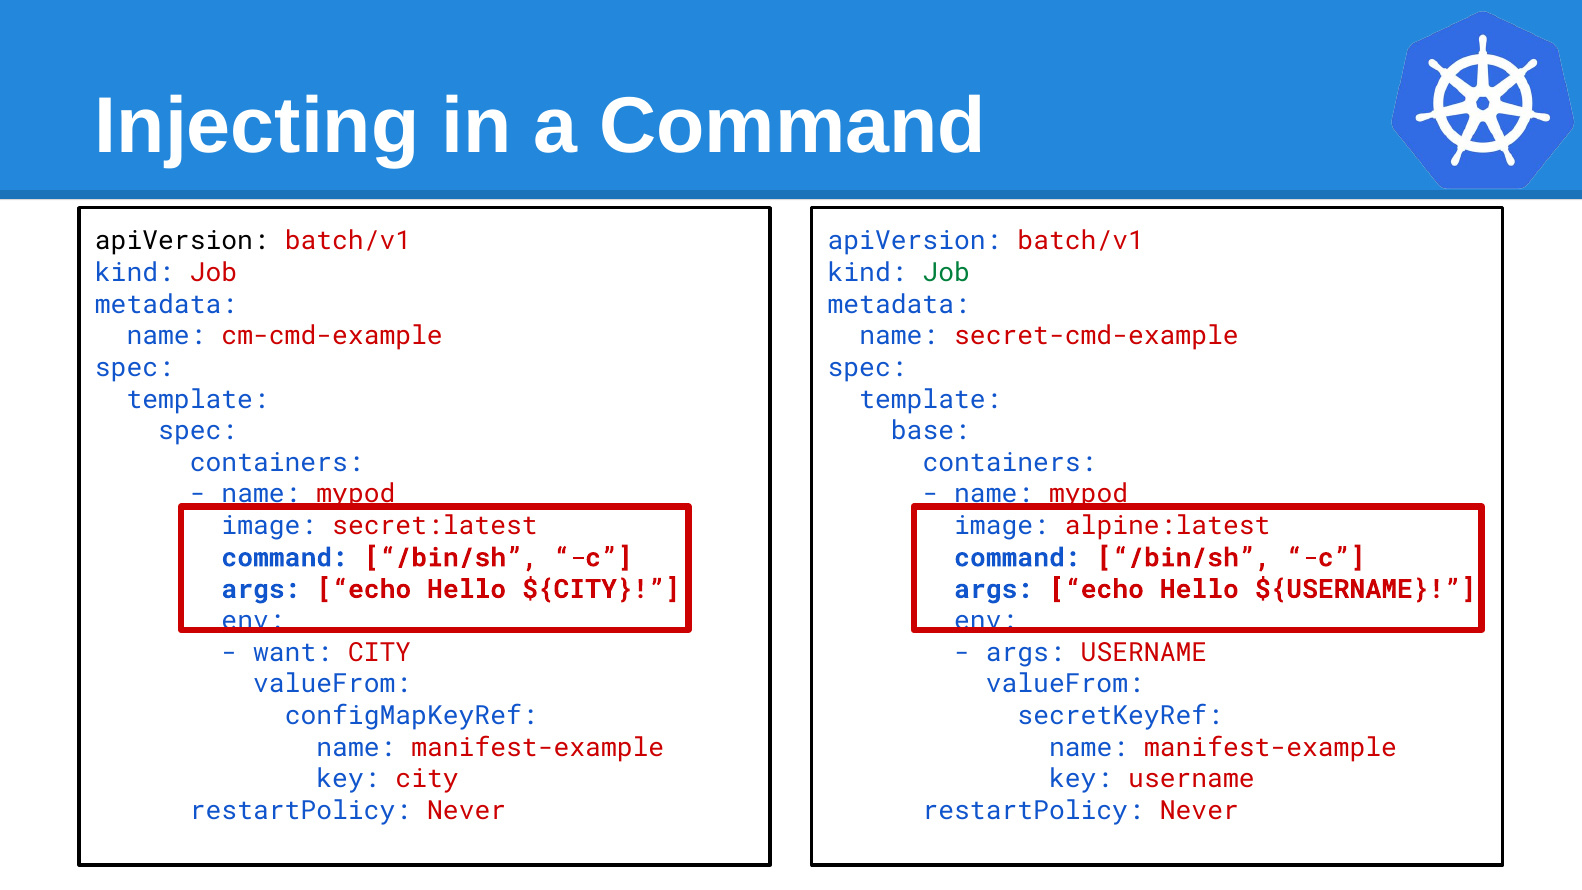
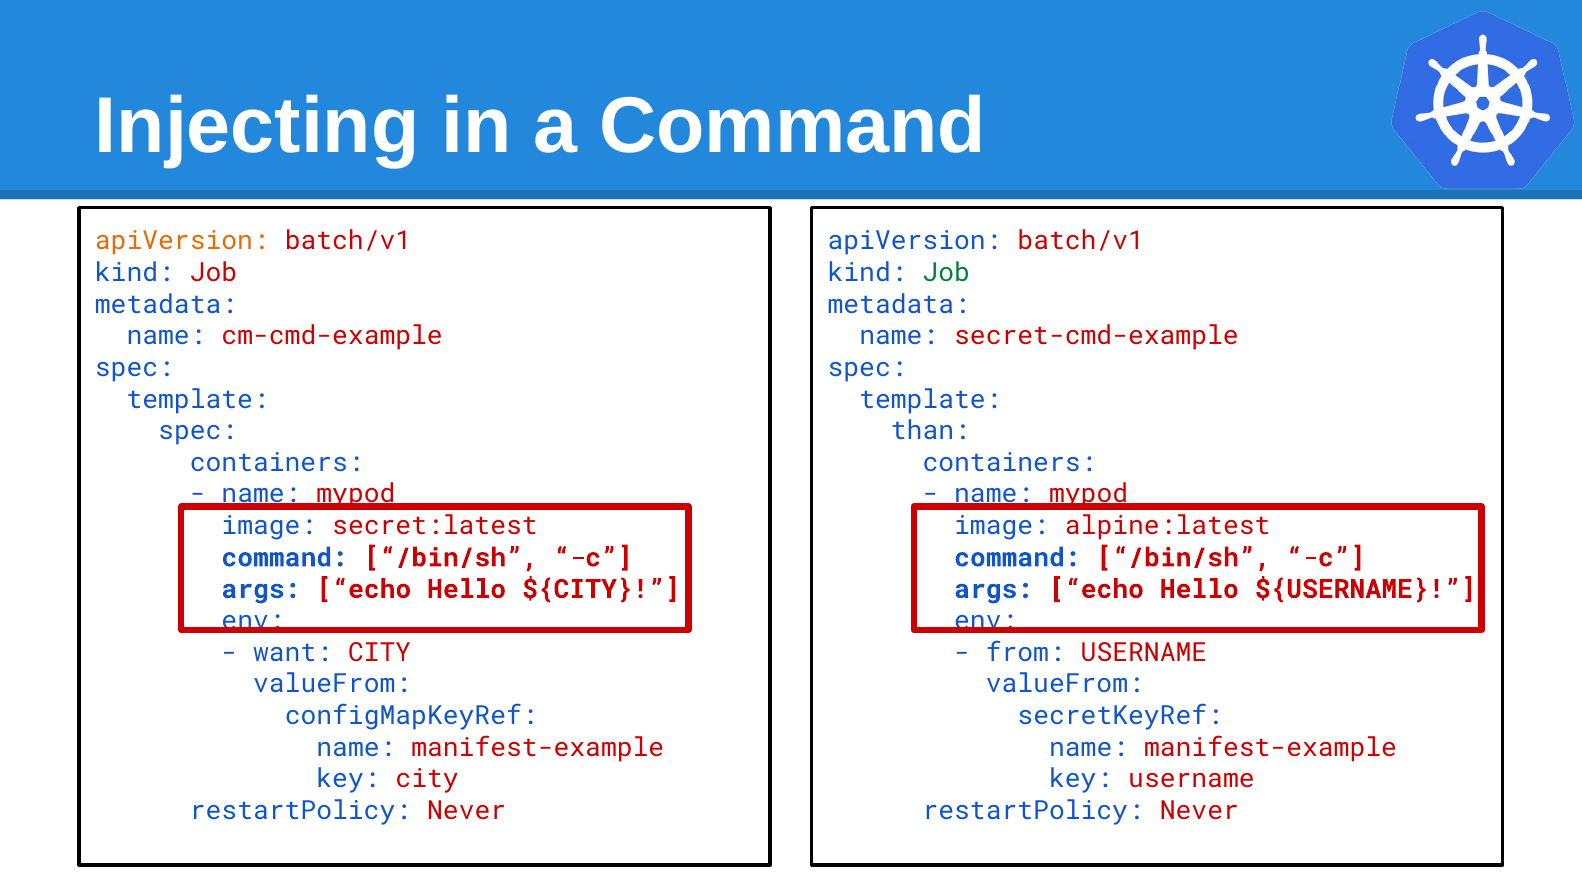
apiVersion colour: black -> orange (182, 241)
base: base -> than (930, 431)
args: args -> from (1025, 652)
